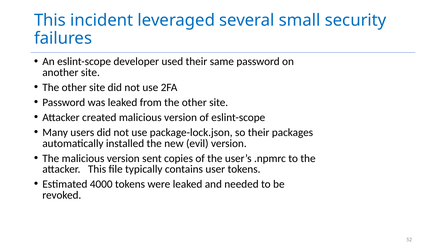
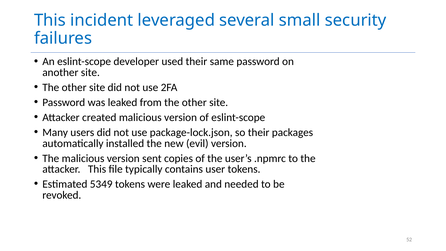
4000: 4000 -> 5349 (101, 184)
